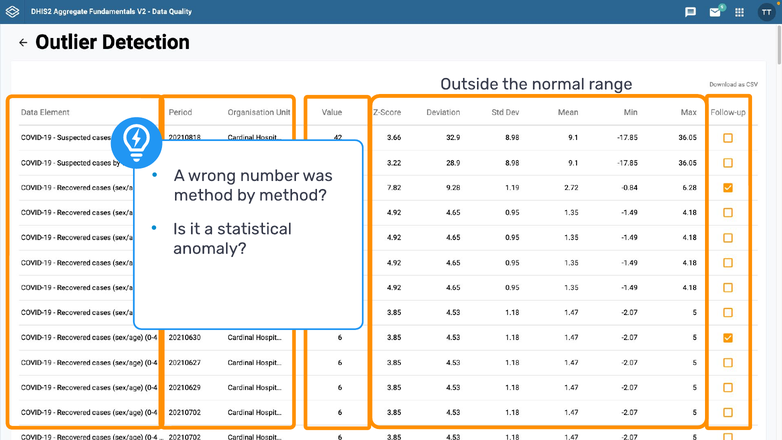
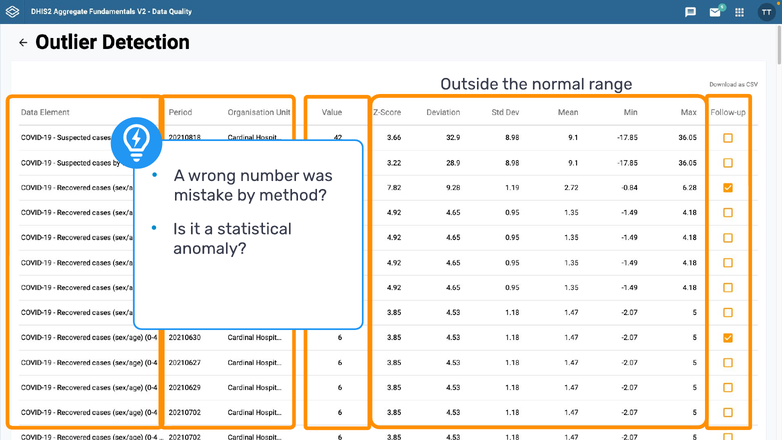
method: method -> mistake (203, 195)
